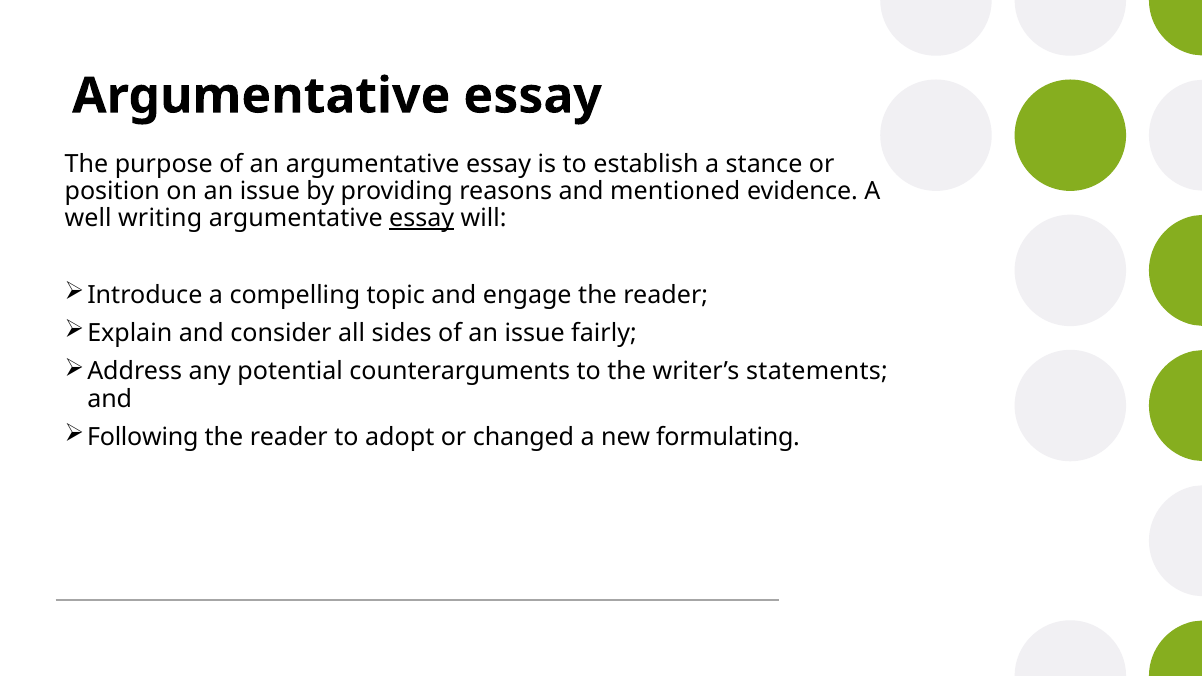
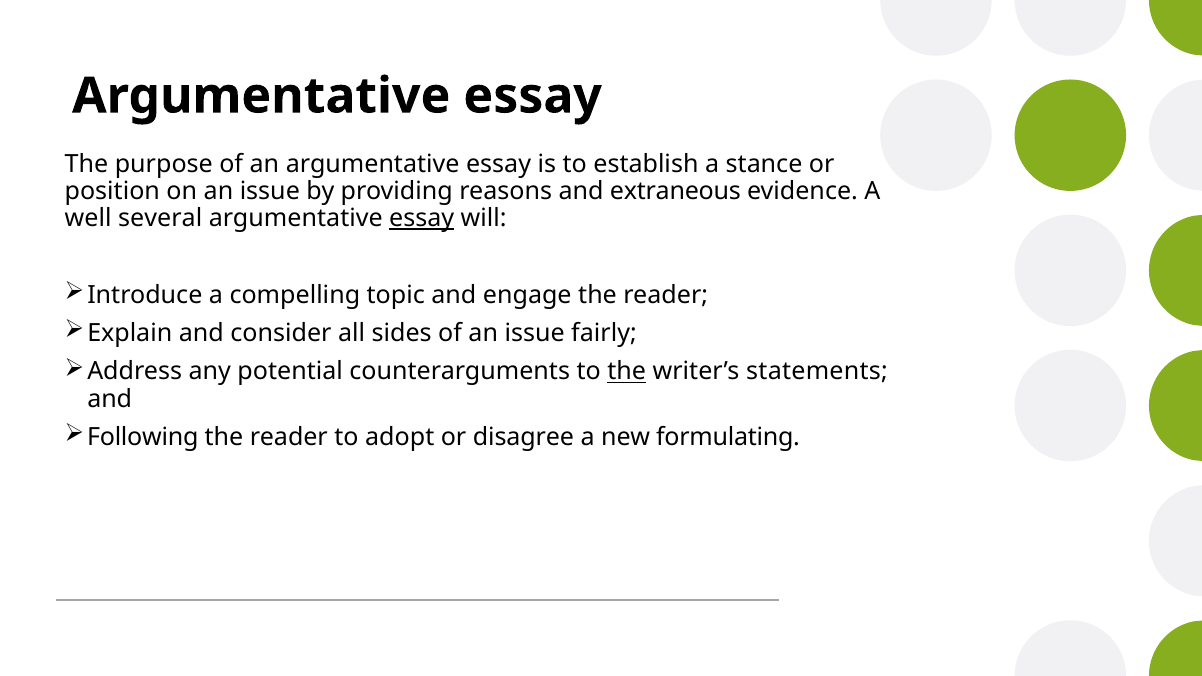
mentioned: mentioned -> extraneous (675, 191)
writing: writing -> several (160, 218)
the underline: none -> present (627, 372)
changed: changed -> disagree (523, 437)
